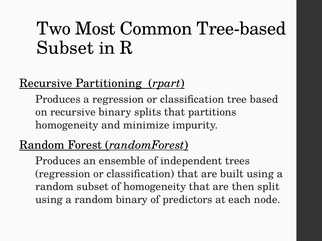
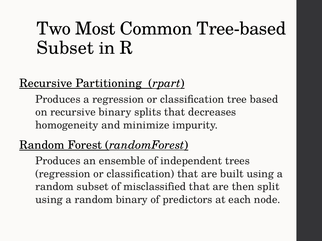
partitions: partitions -> decreases (212, 112)
of homogeneity: homogeneity -> misclassified (155, 187)
